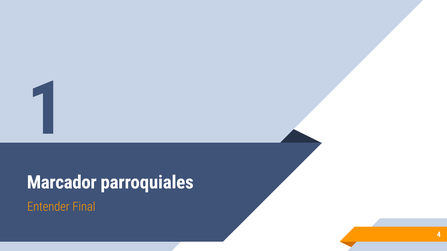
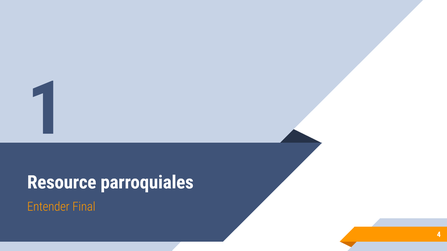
Marcador: Marcador -> Resource (62, 183)
